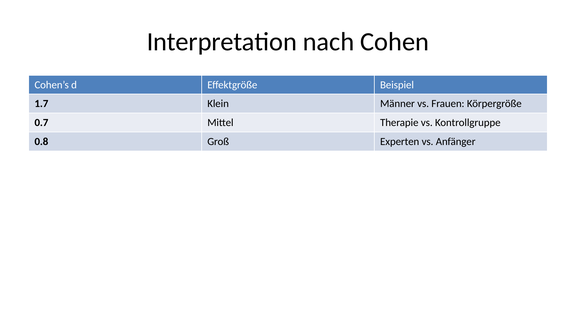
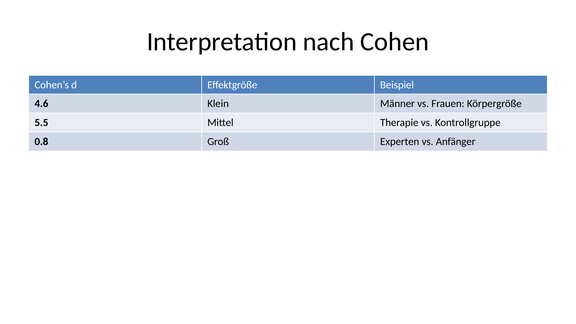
1.7: 1.7 -> 4.6 (41, 104)
0.7: 0.7 -> 5.5 (41, 123)
